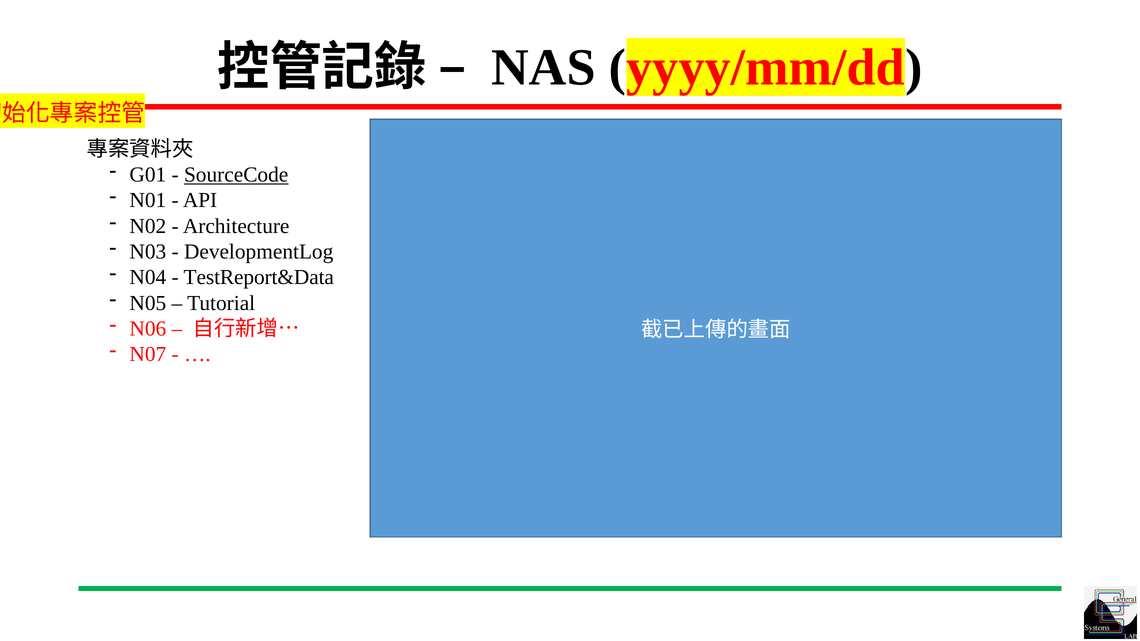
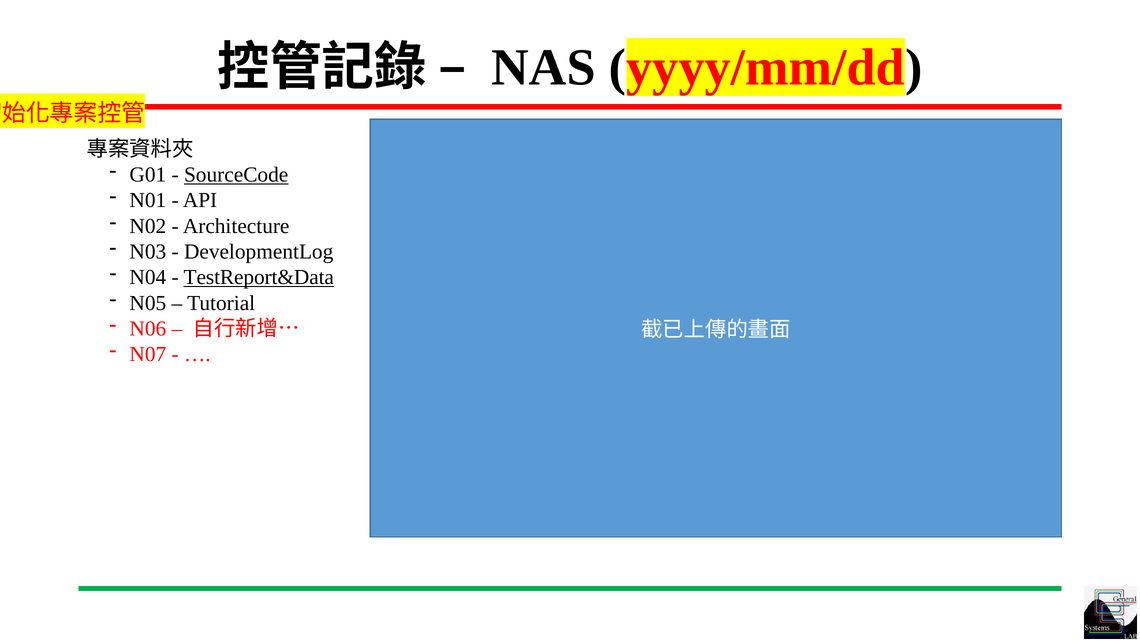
TestReport&Data underline: none -> present (259, 277)
